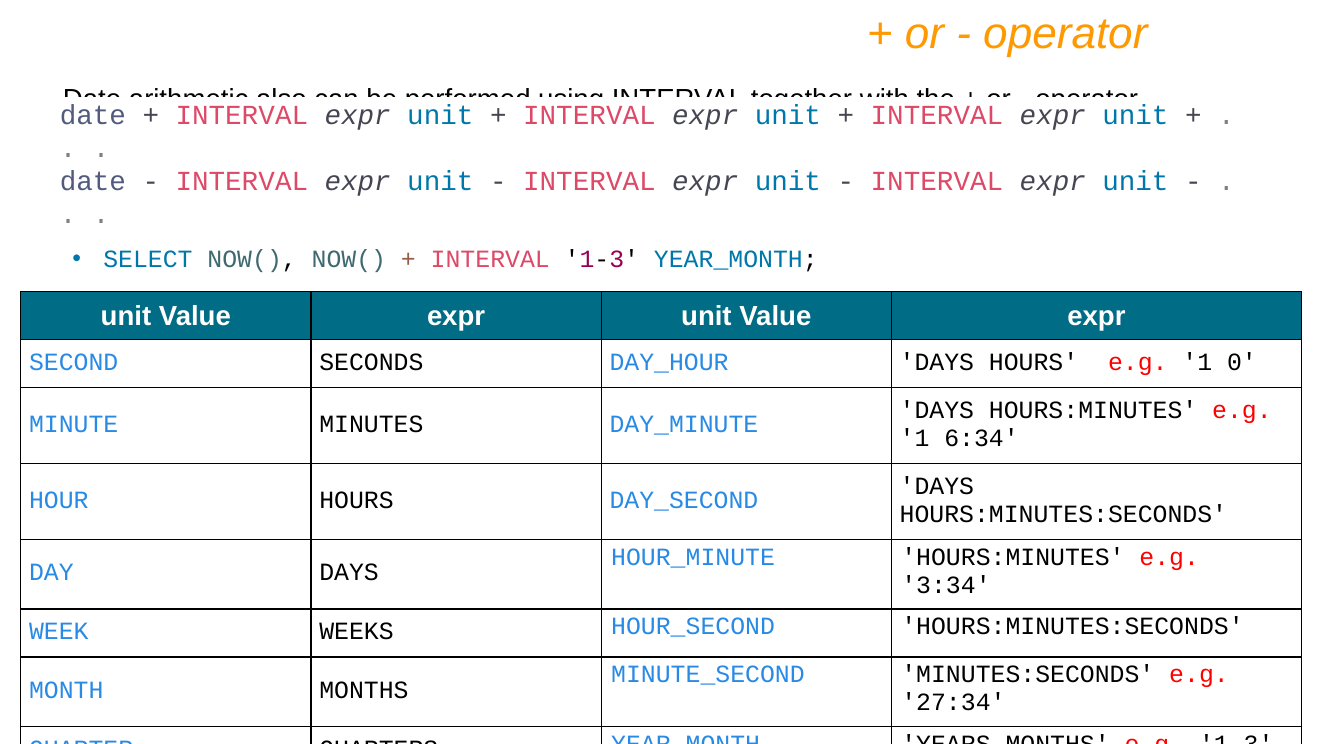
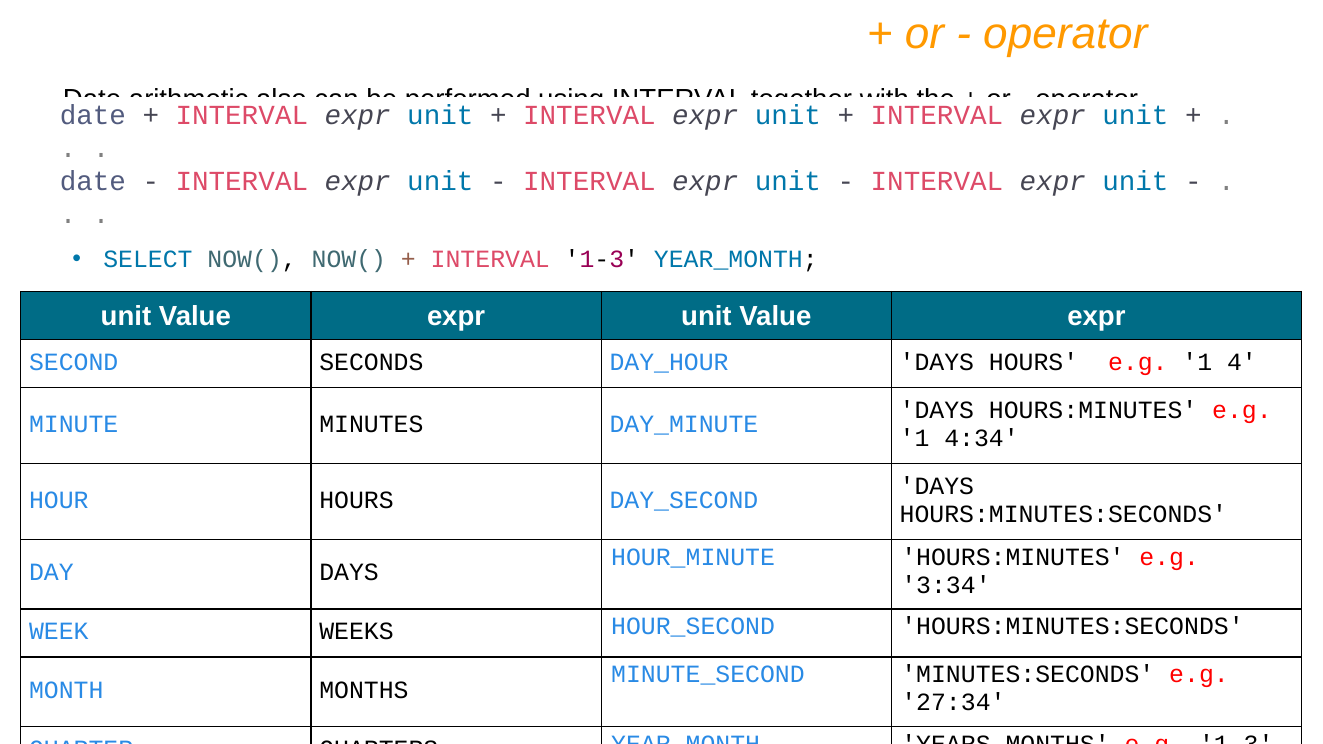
0: 0 -> 4 (1242, 362)
6:34: 6:34 -> 4:34 (982, 438)
